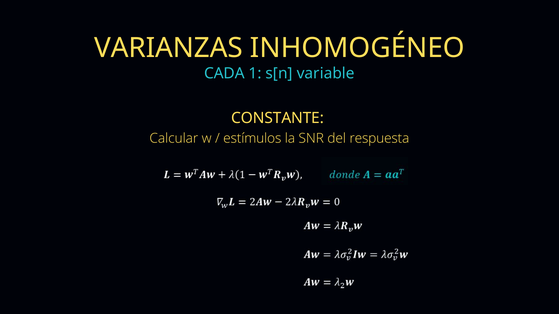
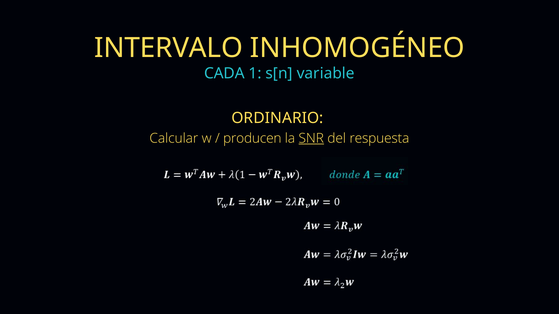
VARIANZAS: VARIANZAS -> INTERVALO (168, 48)
CONSTANTE: CONSTANTE -> ORDINARIO (277, 118)
estímulos: estímulos -> producen (252, 138)
SNR underline: none -> present (311, 138)
